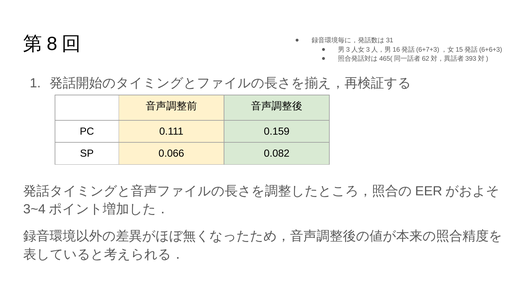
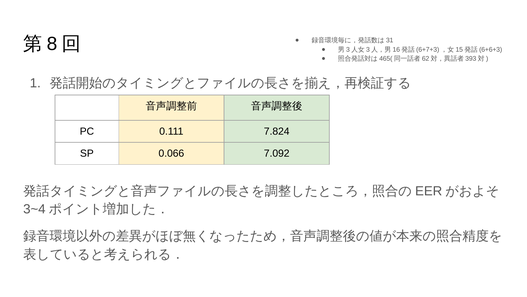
0.159: 0.159 -> 7.824 (277, 131)
0.082: 0.082 -> 7.092 (277, 153)
